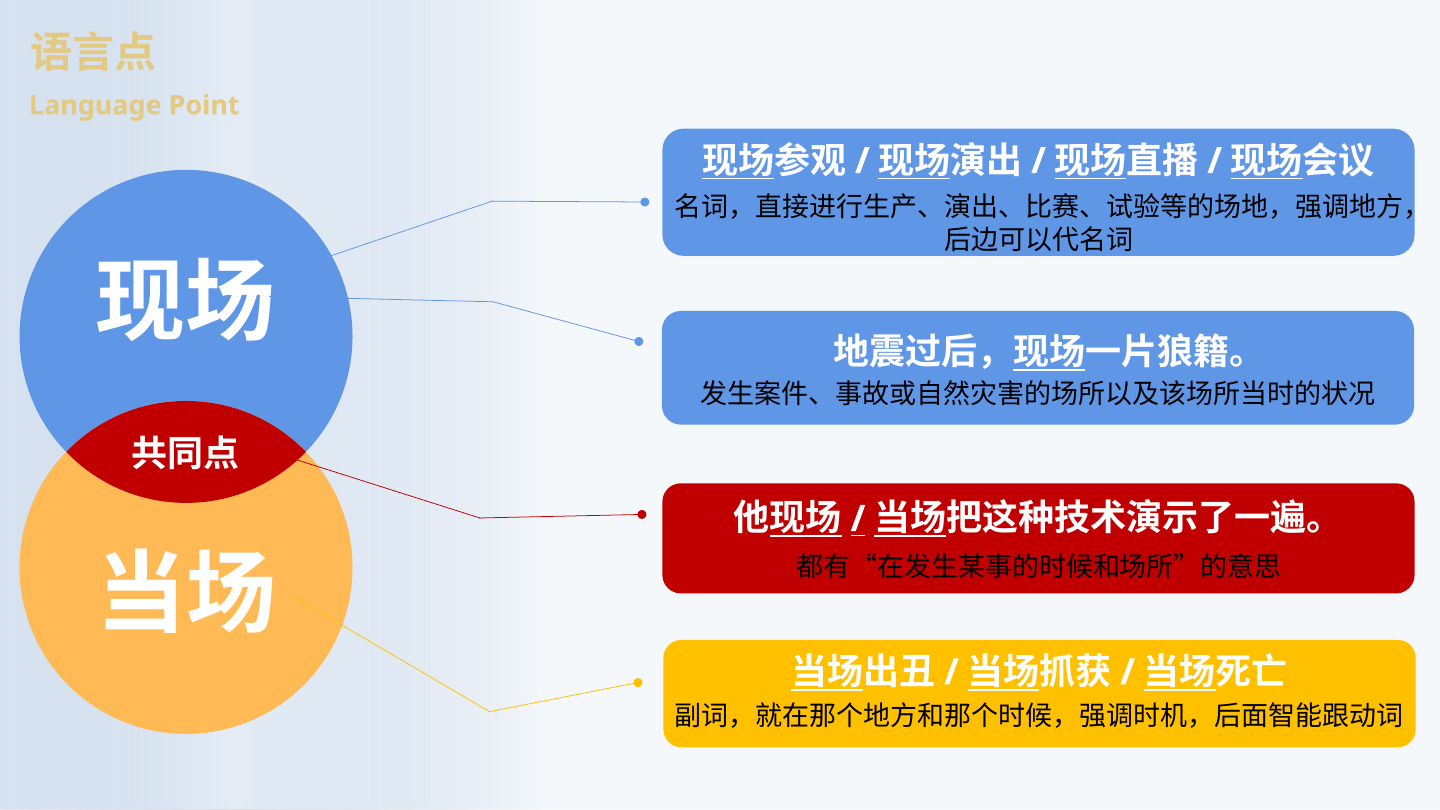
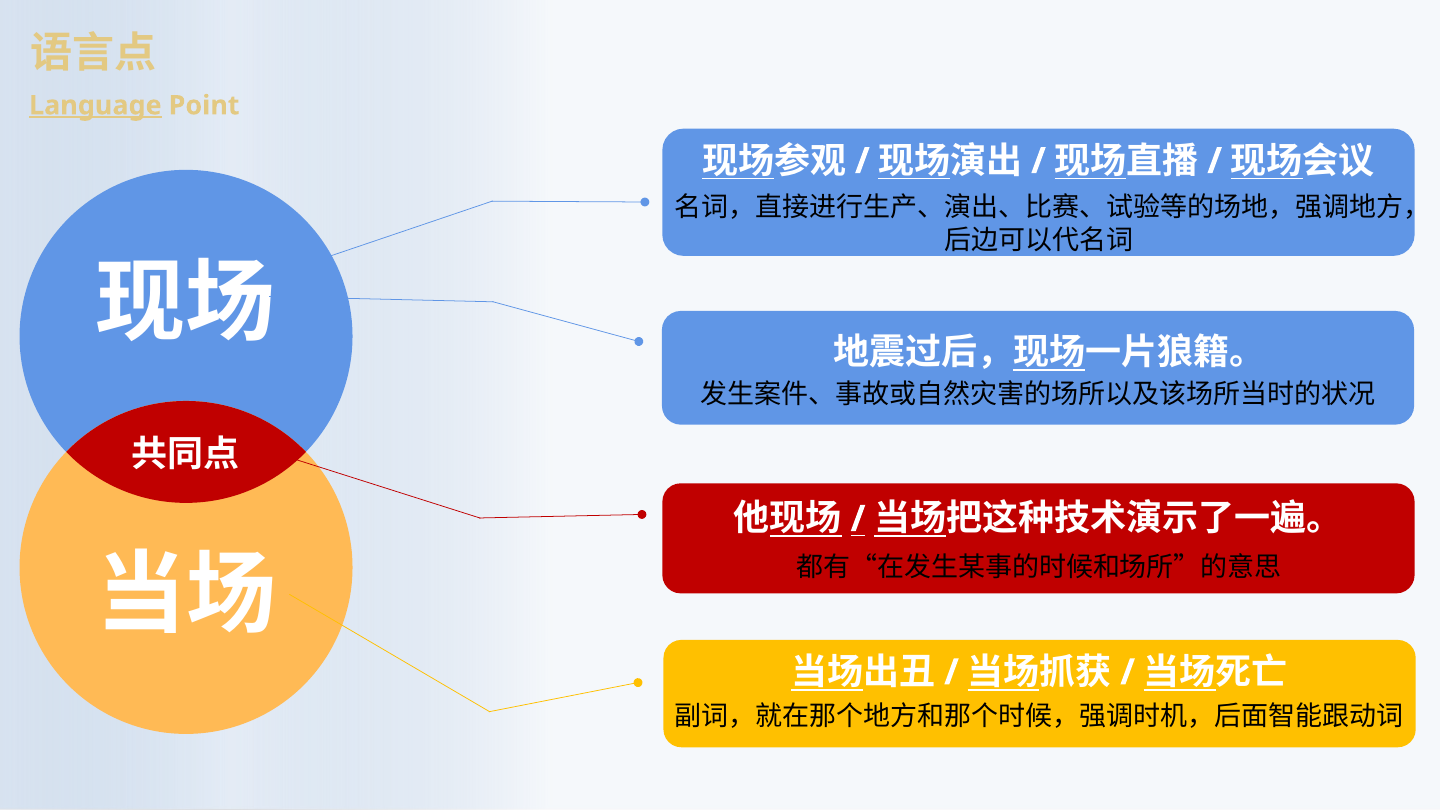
Language underline: none -> present (95, 105)
